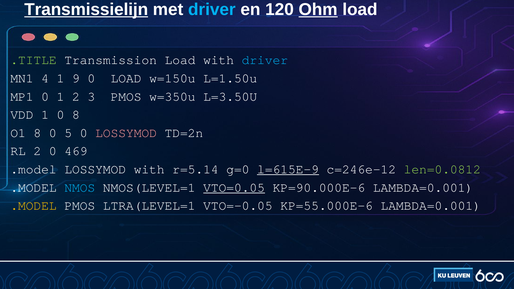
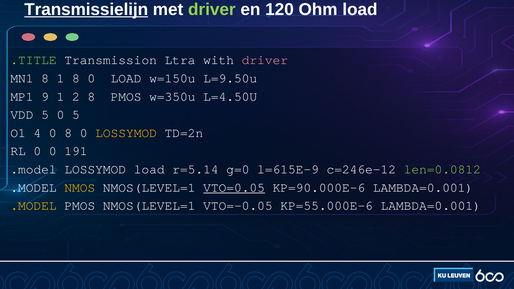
driver colour: light blue -> light green (212, 9)
Ohm underline: present -> none (318, 9)
Transmission Load: Load -> Ltra (180, 60)
driver colour: light blue -> pink (265, 60)
MN1 4: 4 -> 8 (45, 78)
1 9: 9 -> 8 (76, 78)
L=1.50u: L=1.50u -> L=9.50u (230, 78)
MP1 0: 0 -> 9 (45, 96)
2 3: 3 -> 8 (91, 96)
L=3.50U: L=3.50U -> L=4.50U (230, 96)
VDD 1: 1 -> 5 (45, 115)
0 8: 8 -> 5 (76, 115)
O1 8: 8 -> 4 (37, 133)
0 5: 5 -> 8 (68, 133)
LOSSYMOD colour: pink -> yellow (126, 133)
RL 2: 2 -> 0 (37, 151)
469: 469 -> 191 (76, 151)
LOSSYMOD with: with -> load (149, 169)
l=615E-9 underline: present -> none (288, 169)
NMOS colour: light blue -> yellow (80, 188)
PMOS LTRA(LEVEL=1: LTRA(LEVEL=1 -> NMOS(LEVEL=1 (149, 206)
